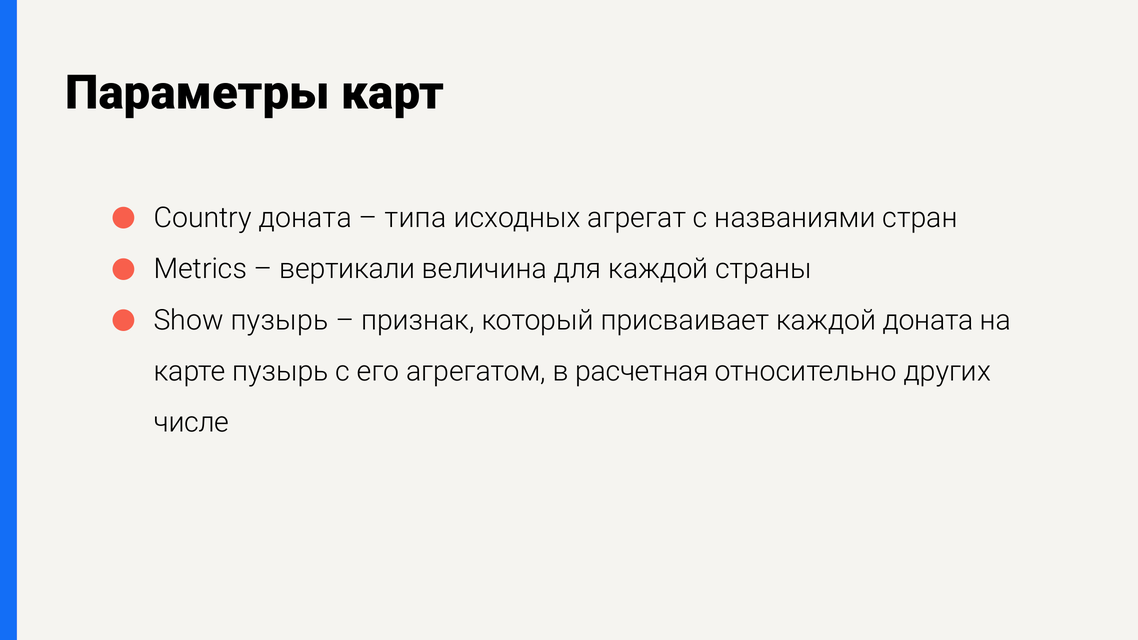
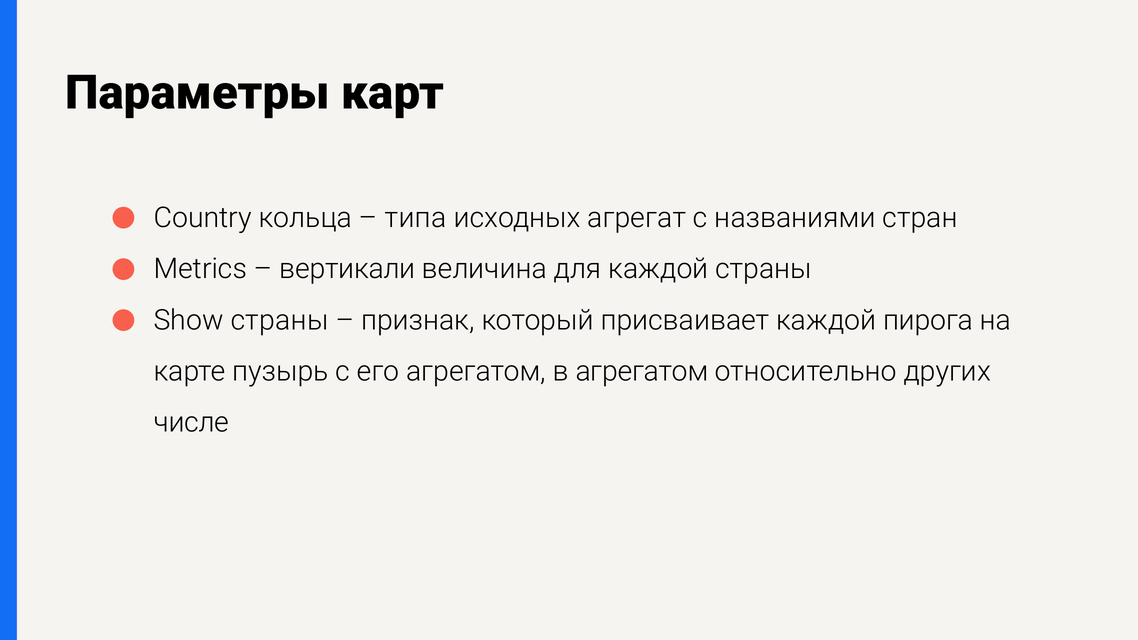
Country доната: доната -> кольца (305, 218)
Show пузырь: пузырь -> страны (280, 320)
каждой доната: доната -> пирога (928, 320)
в расчетная: расчетная -> агрегатом (642, 371)
